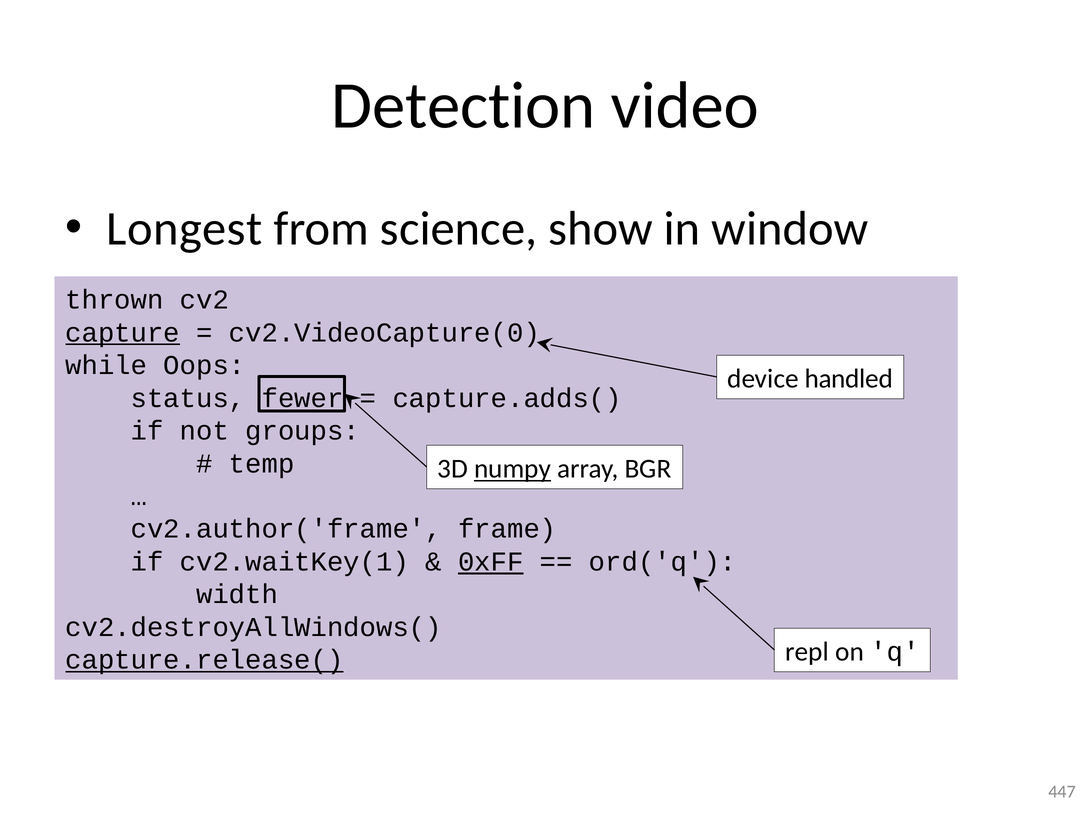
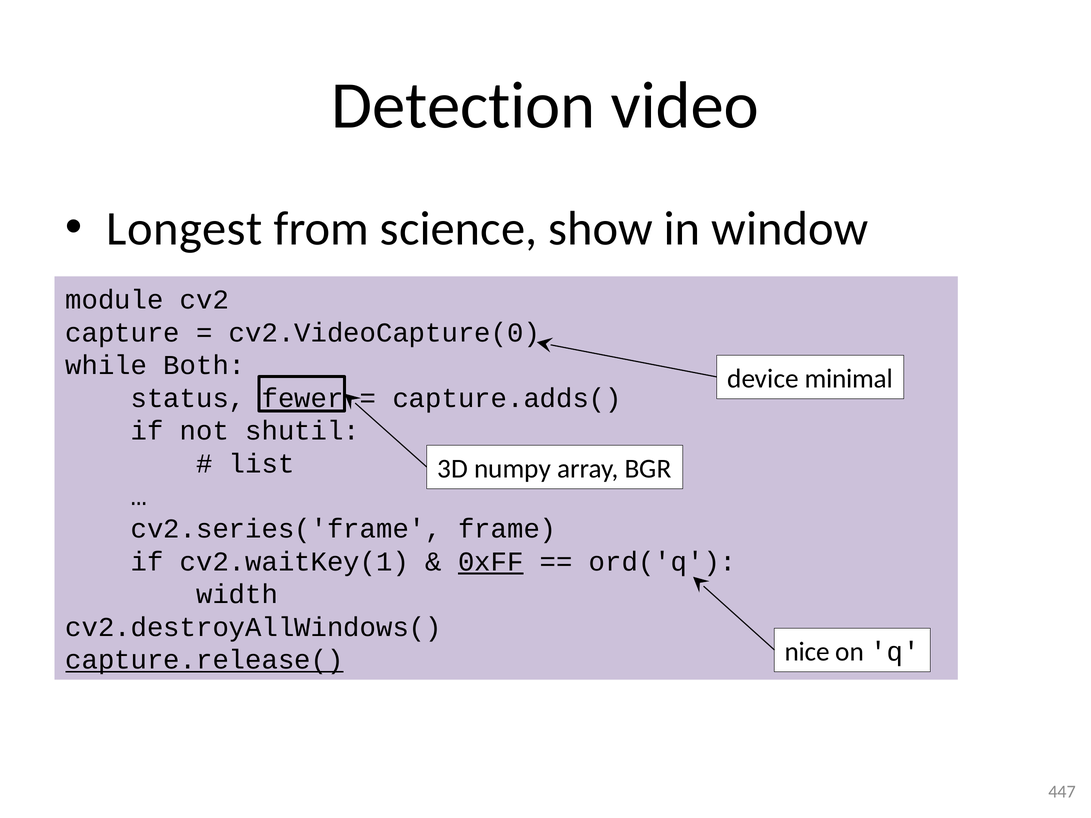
thrown: thrown -> module (114, 300)
capture underline: present -> none (123, 333)
Oops: Oops -> Both (204, 366)
handled: handled -> minimal (849, 379)
groups: groups -> shutil (303, 431)
temp: temp -> list (262, 464)
numpy underline: present -> none (513, 469)
cv2.author('frame: cv2.author('frame -> cv2.series('frame (286, 529)
repl: repl -> nice (807, 652)
